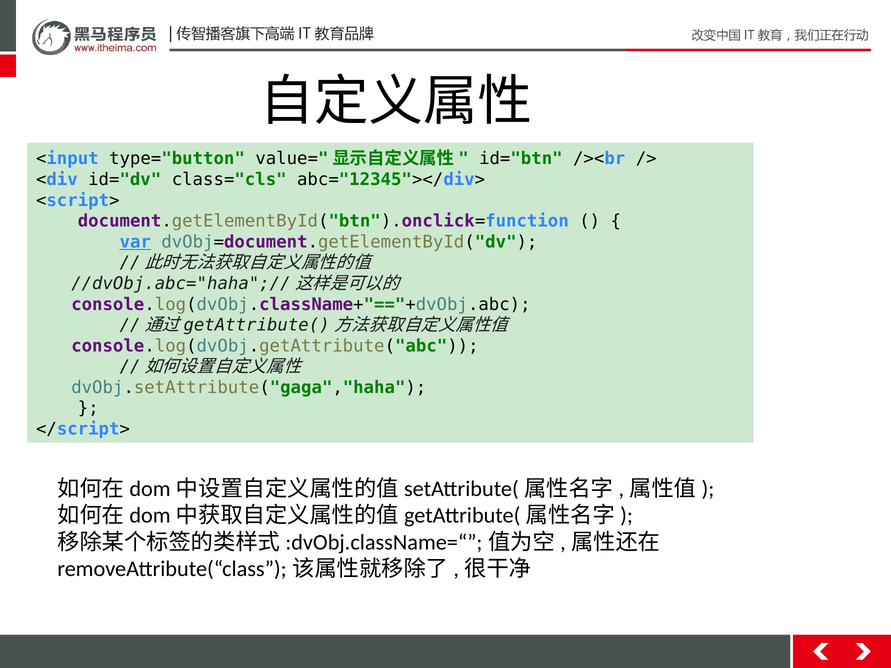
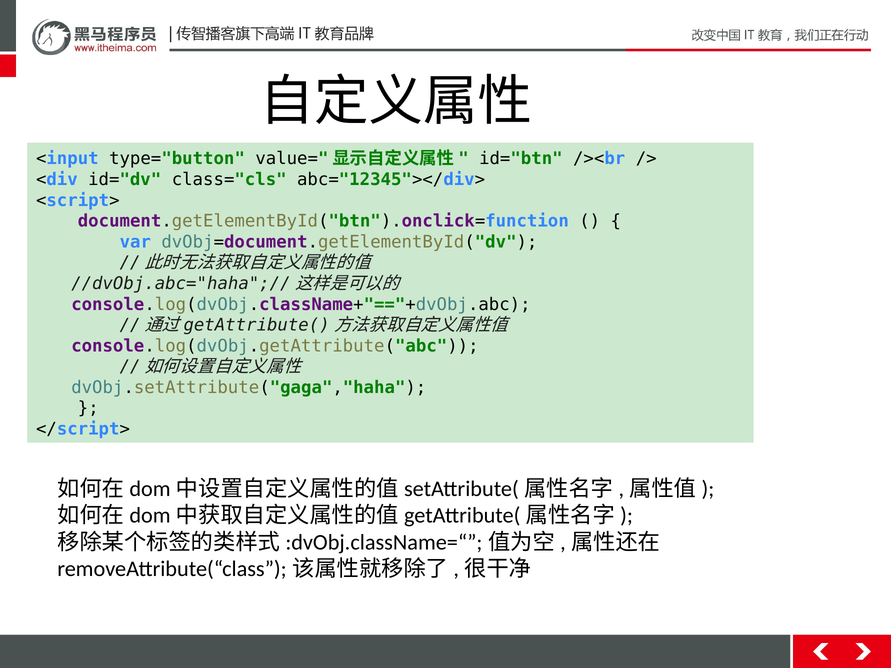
var underline: present -> none (135, 242)
